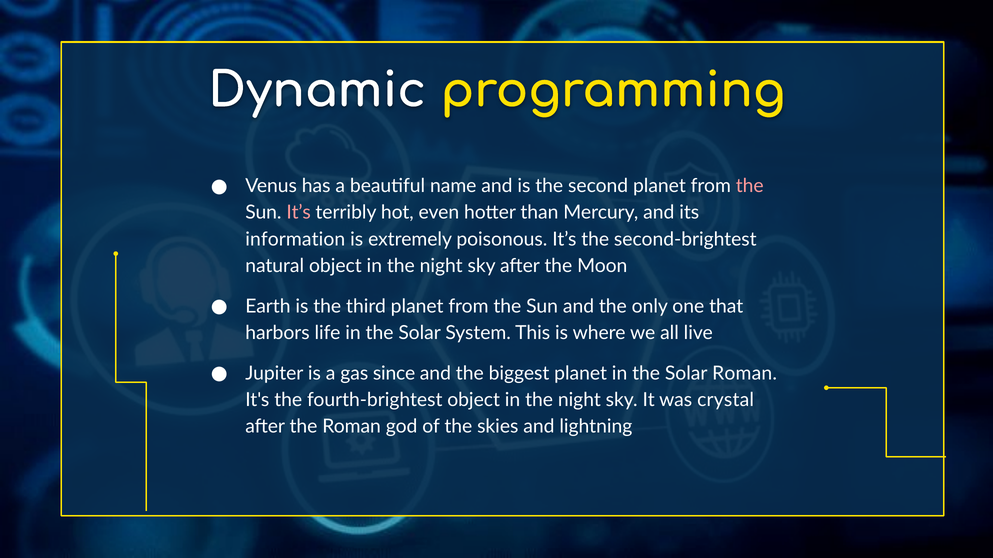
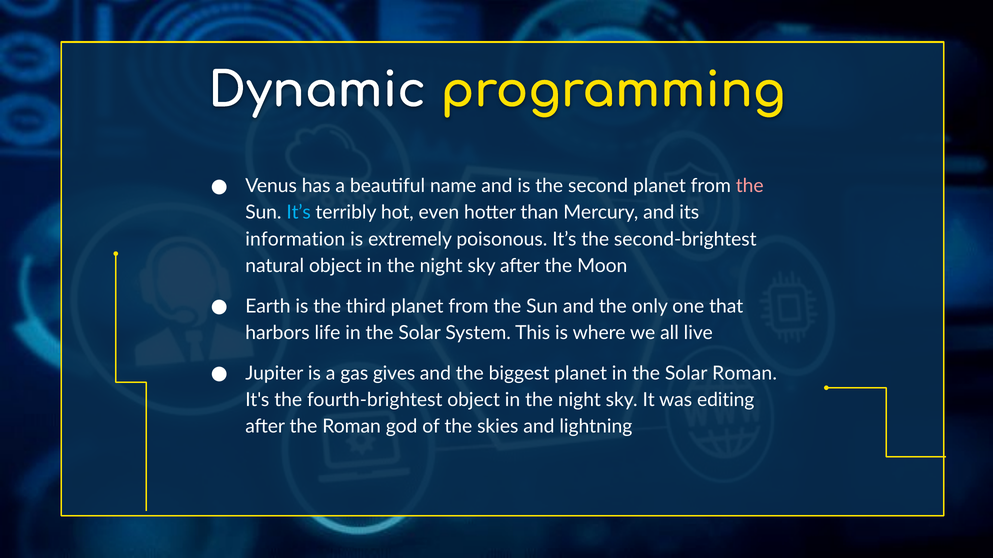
It’s colour: pink -> light blue (299, 213)
since: since -> gives (394, 374)
crystal: crystal -> editing (726, 400)
